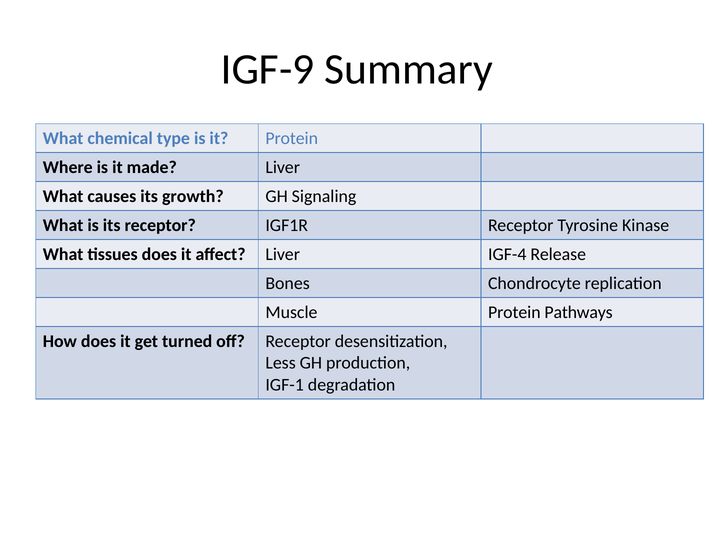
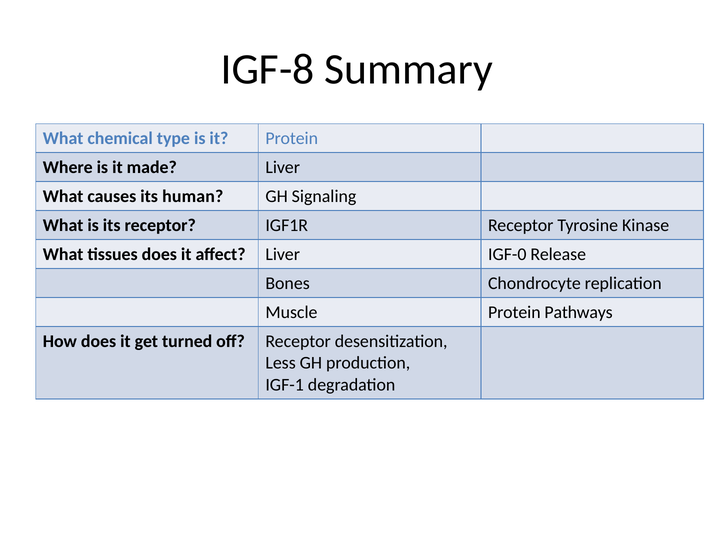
IGF-9: IGF-9 -> IGF-8 (267, 69)
growth: growth -> human (193, 196)
IGF-4: IGF-4 -> IGF-0 (507, 254)
